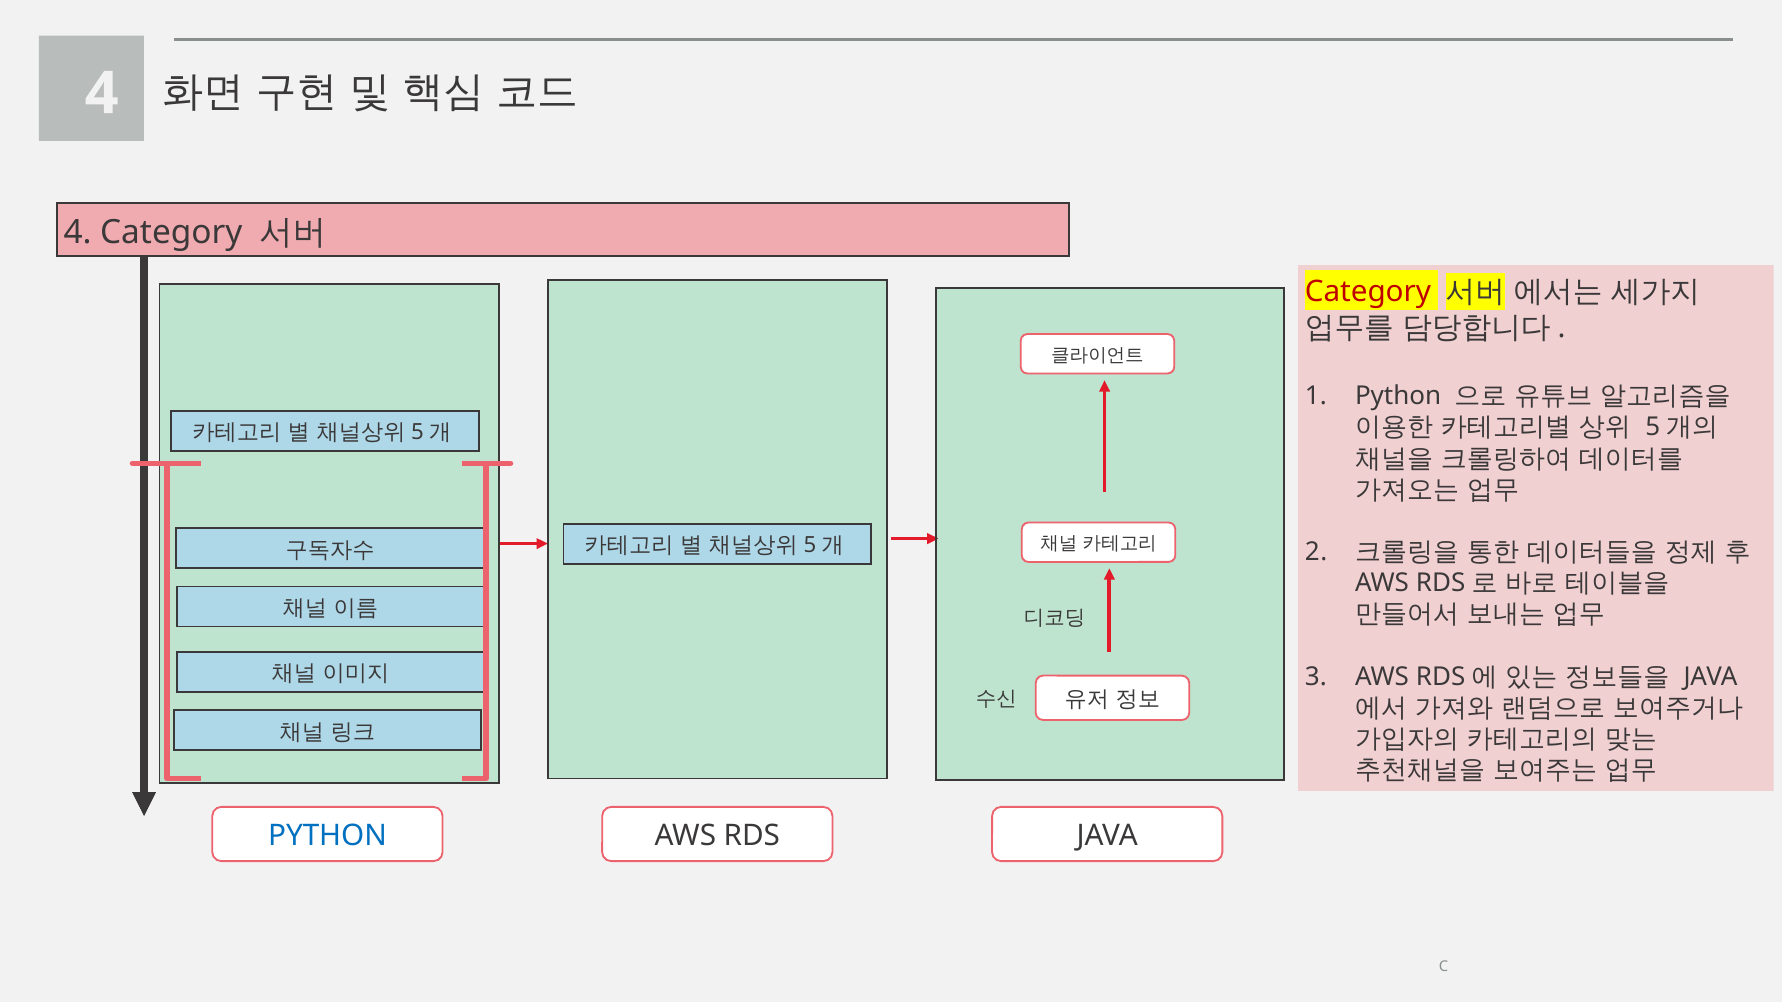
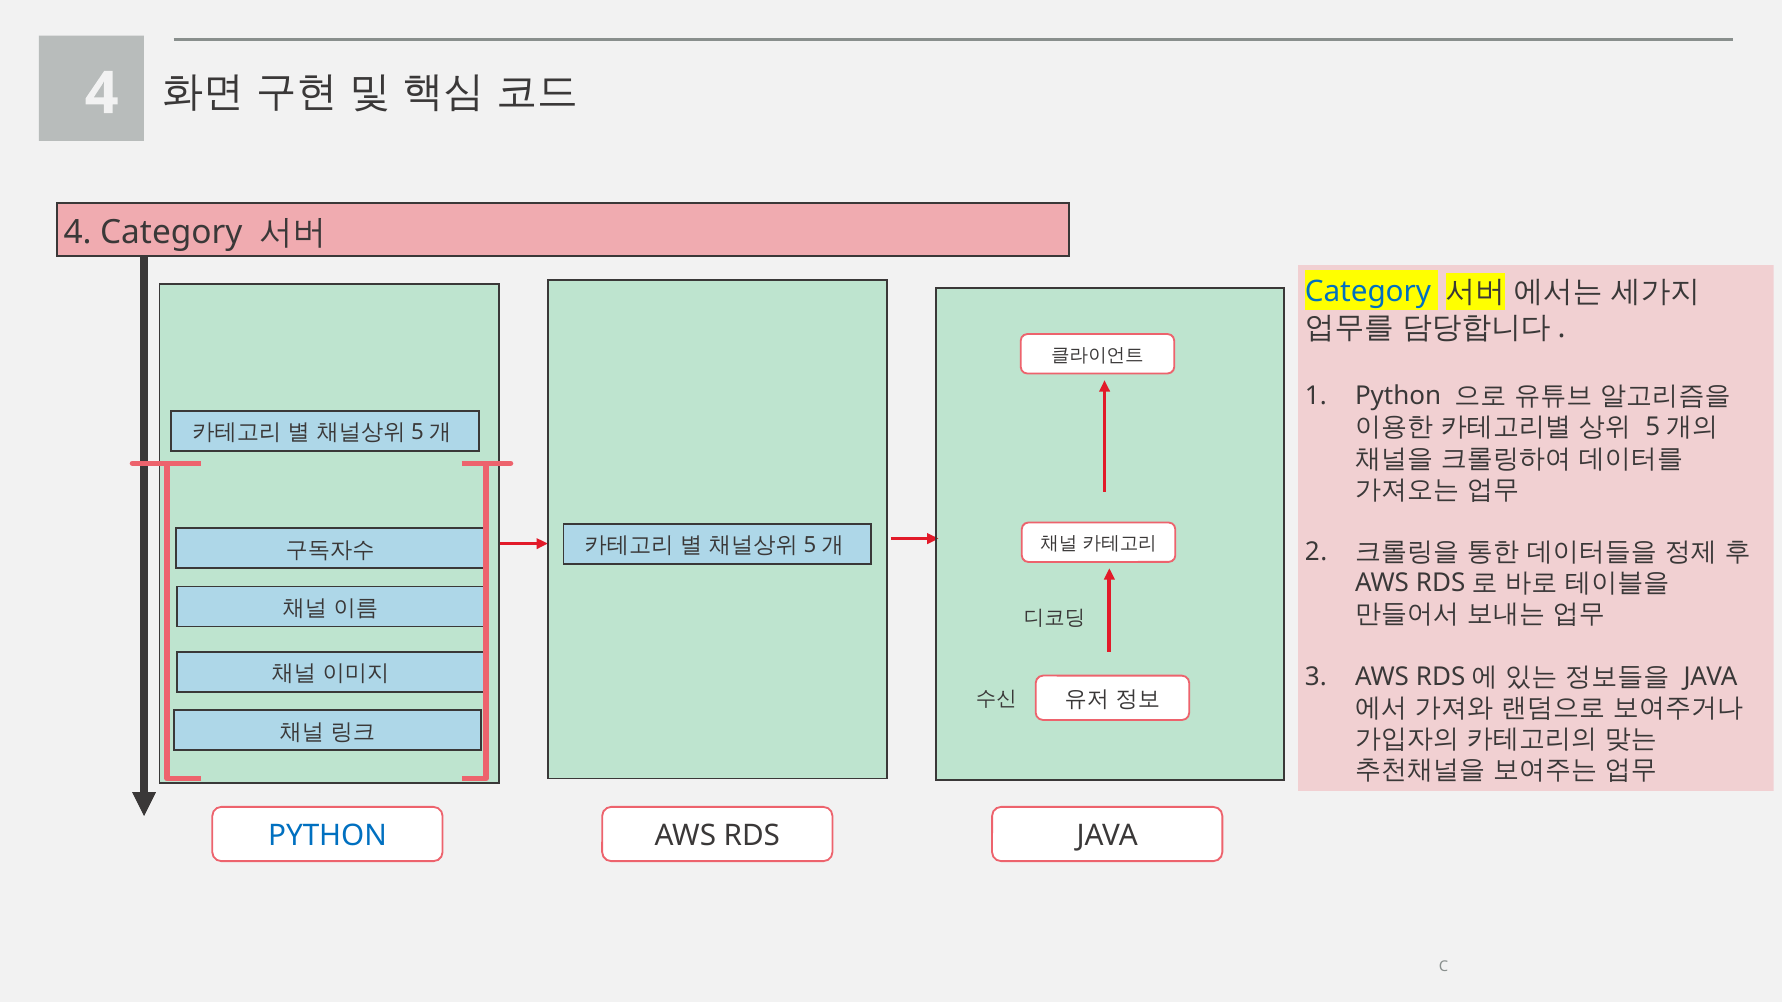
Category colour: red -> blue (1368, 292)
